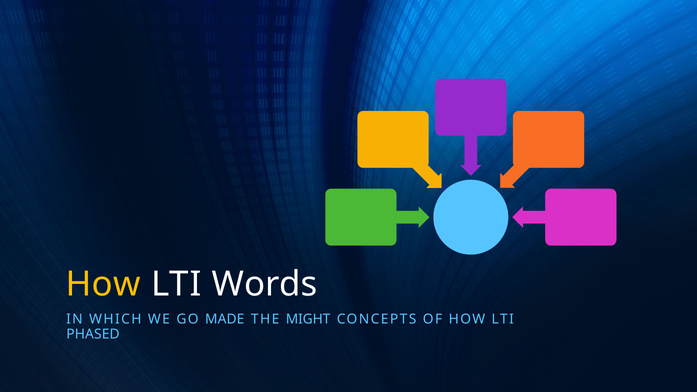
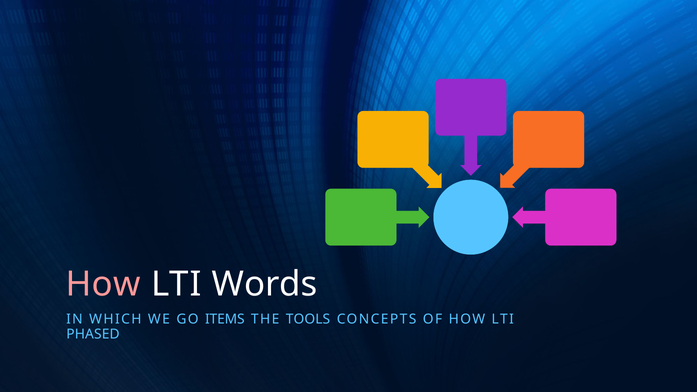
How colour: yellow -> pink (103, 284)
MADE: MADE -> ITEMS (225, 319)
MIGHT: MIGHT -> TOOLS (308, 319)
